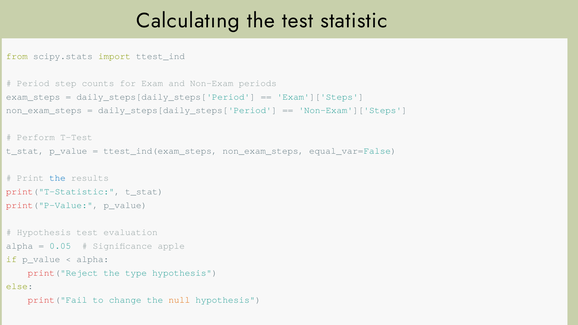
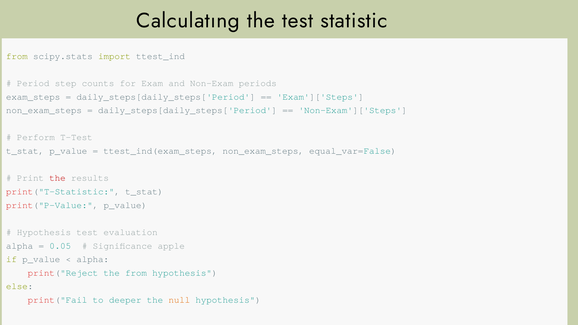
the colour: blue -> red (57, 178)
the type: type -> from (136, 273)
change: change -> deeper (125, 300)
